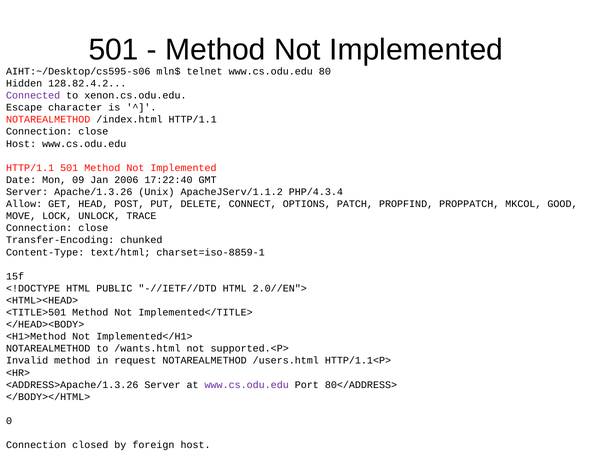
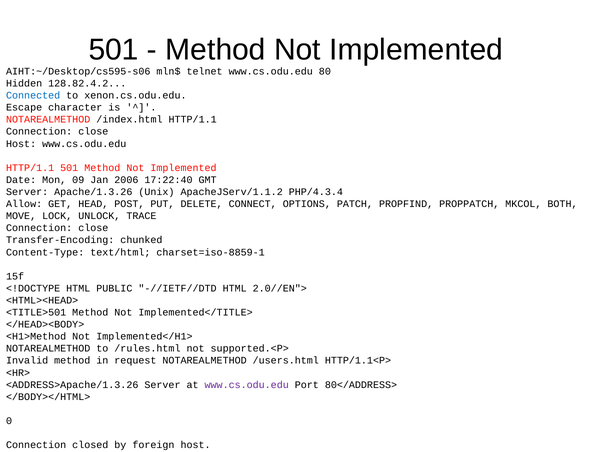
Connected colour: purple -> blue (33, 95)
GOOD: GOOD -> BOTH (563, 204)
/wants.html: /wants.html -> /rules.html (147, 348)
